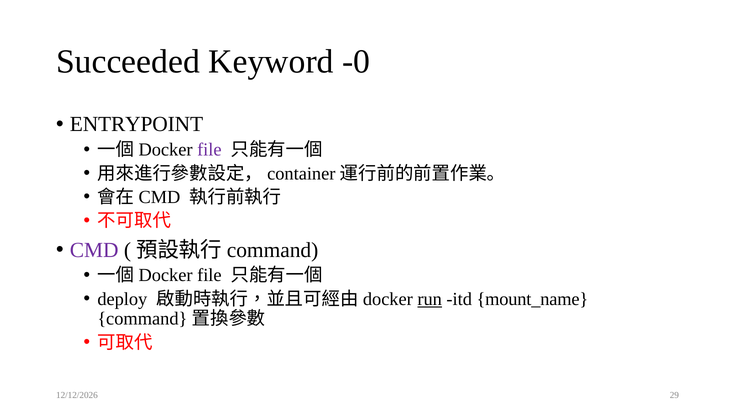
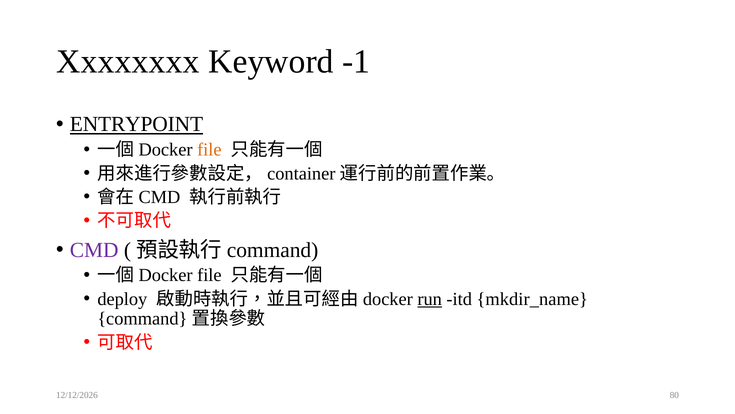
Succeeded: Succeeded -> Xxxxxxxx (128, 62)
-0: -0 -> -1 (356, 62)
ENTRYPOINT underline: none -> present (136, 124)
file colour: purple -> orange (209, 150)
mount_name: mount_name -> mkdir_name (532, 299)
29: 29 -> 80 (674, 395)
